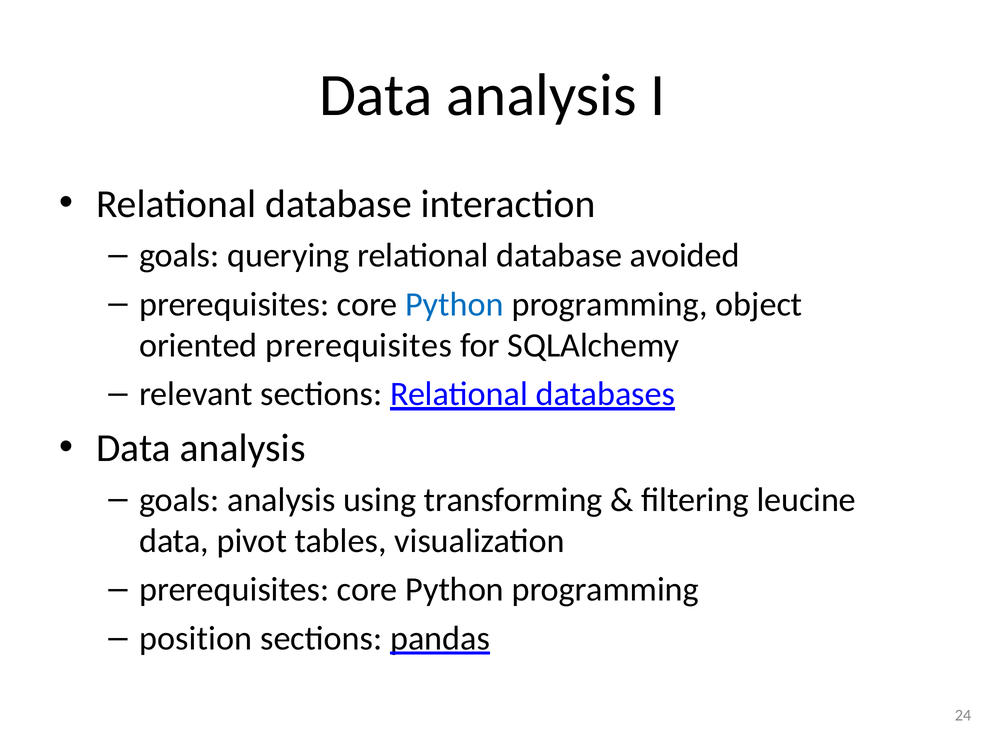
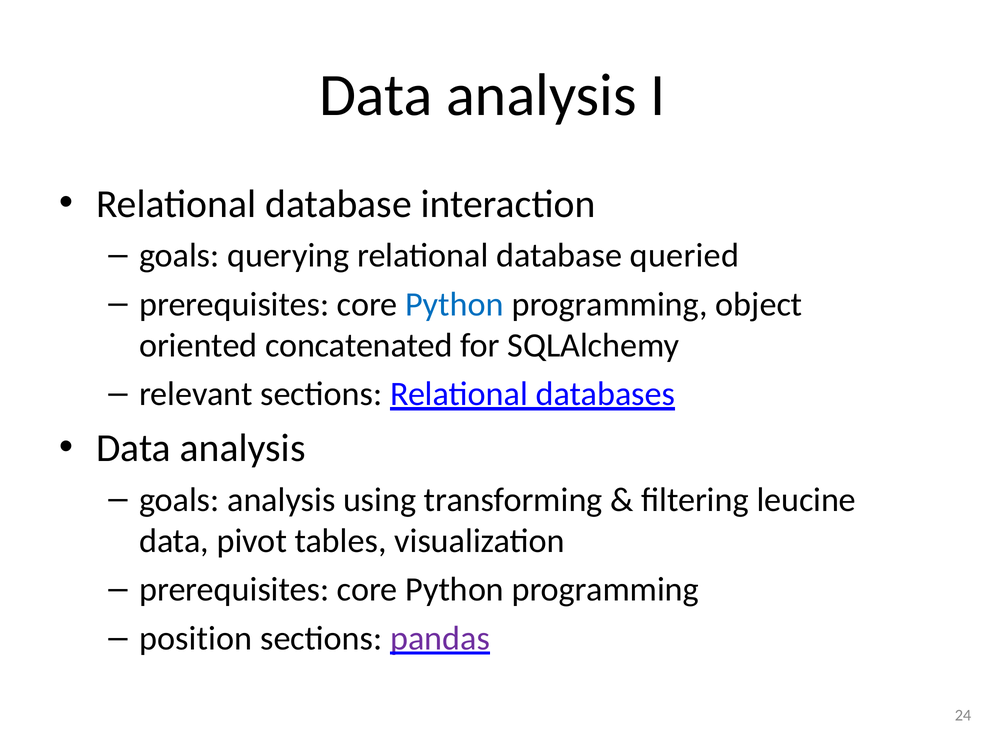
avoided: avoided -> queried (684, 256)
oriented prerequisites: prerequisites -> concatenated (359, 345)
pandas colour: black -> purple (440, 638)
